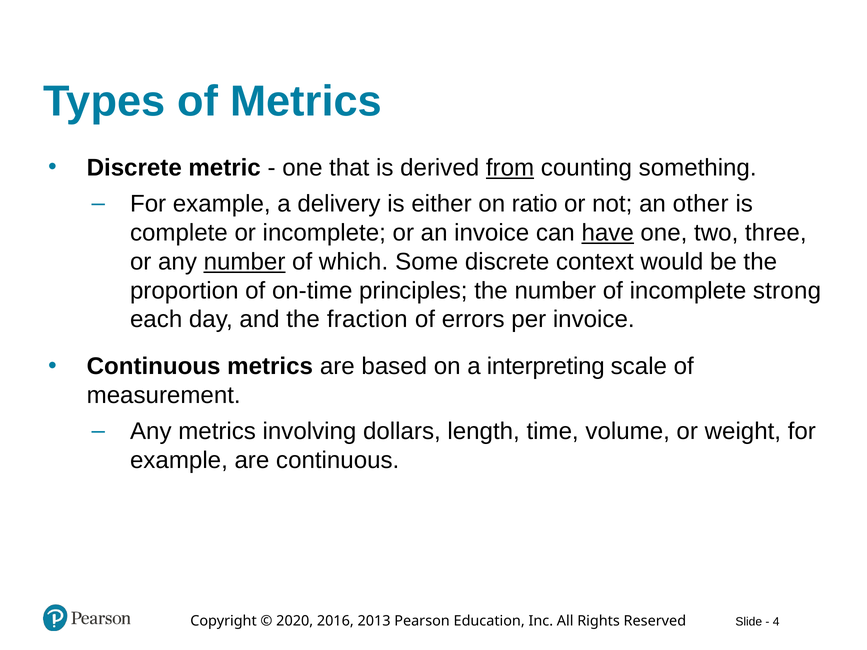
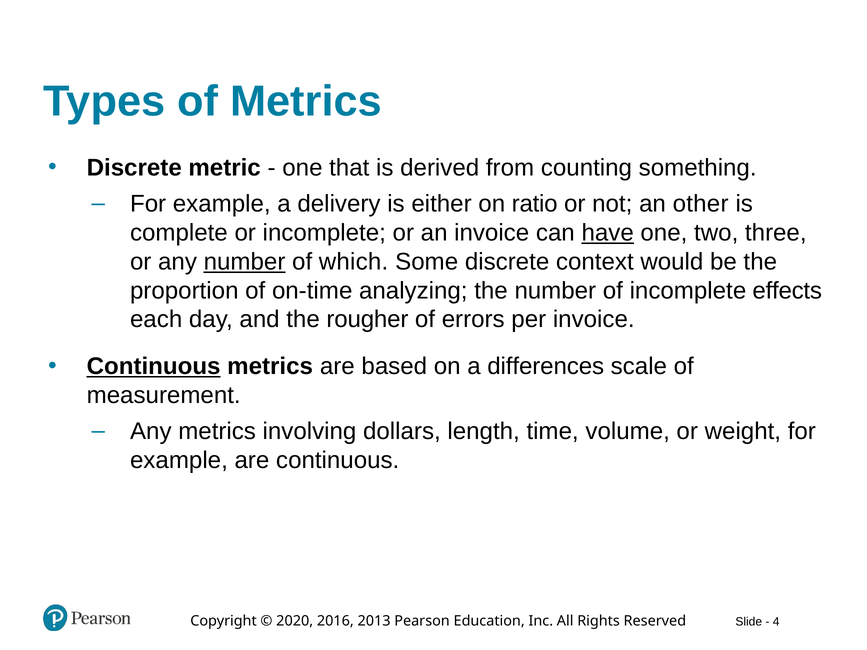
from underline: present -> none (510, 168)
principles: principles -> analyzing (413, 291)
strong: strong -> effects (787, 291)
fraction: fraction -> rougher (367, 320)
Continuous underline: none -> present (154, 367)
interpreting: interpreting -> differences (546, 367)
